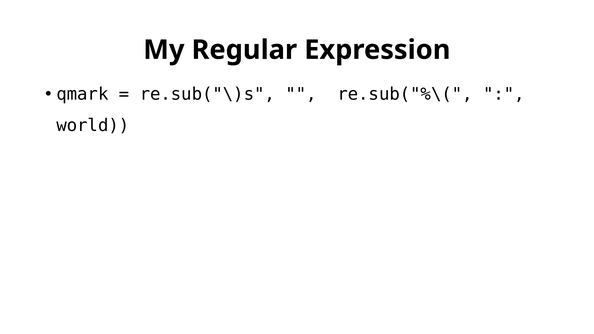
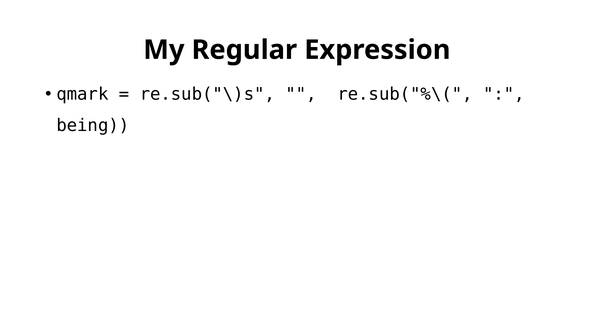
world: world -> being (93, 125)
